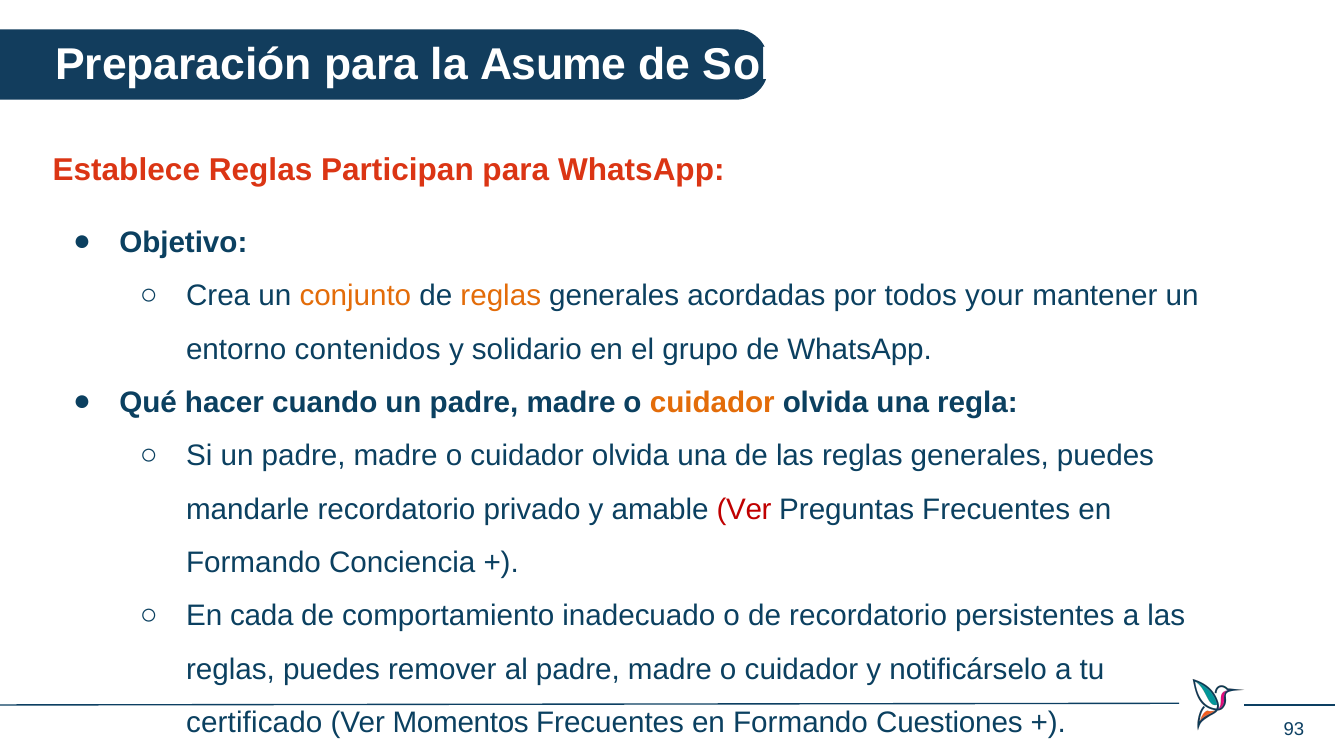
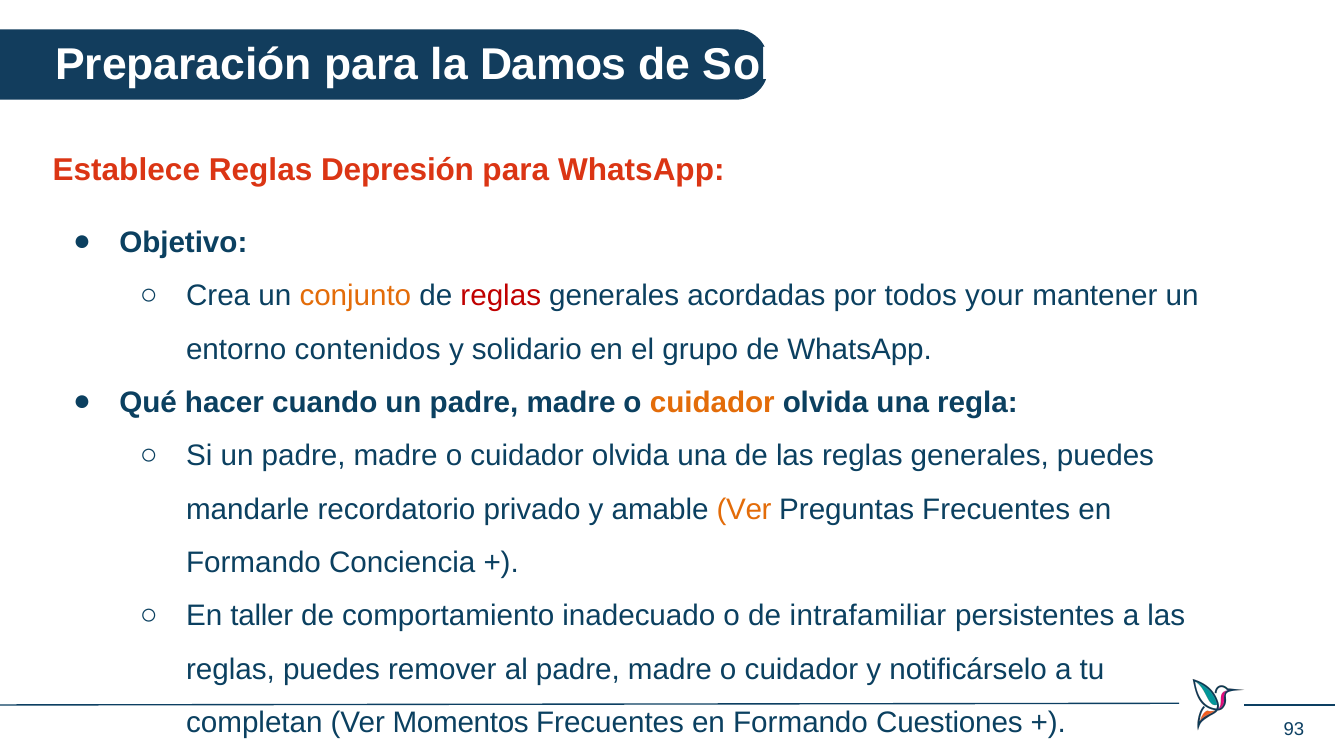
Asume: Asume -> Damos (553, 65)
Participan: Participan -> Depresión (398, 170)
reglas colour: orange -> red (501, 296)
Ver colour: red -> orange (744, 509)
cada: cada -> taller (262, 616)
de recordatorio: recordatorio -> intrafamiliar (868, 616)
certificado: certificado -> completan (254, 723)
